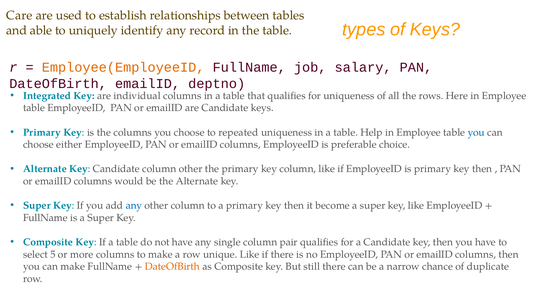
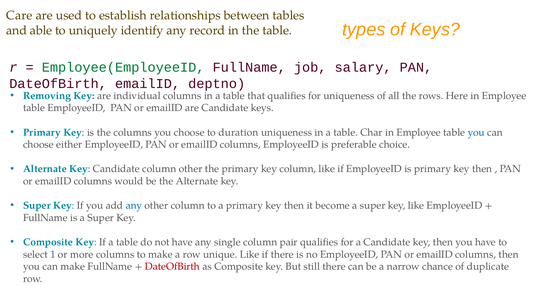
Employee(EmployeeID colour: orange -> green (123, 67)
Integrated: Integrated -> Removing (47, 96)
repeated: repeated -> duration (238, 132)
Help: Help -> Char (372, 132)
5: 5 -> 1 (53, 254)
DateOfBirth colour: orange -> red (172, 266)
